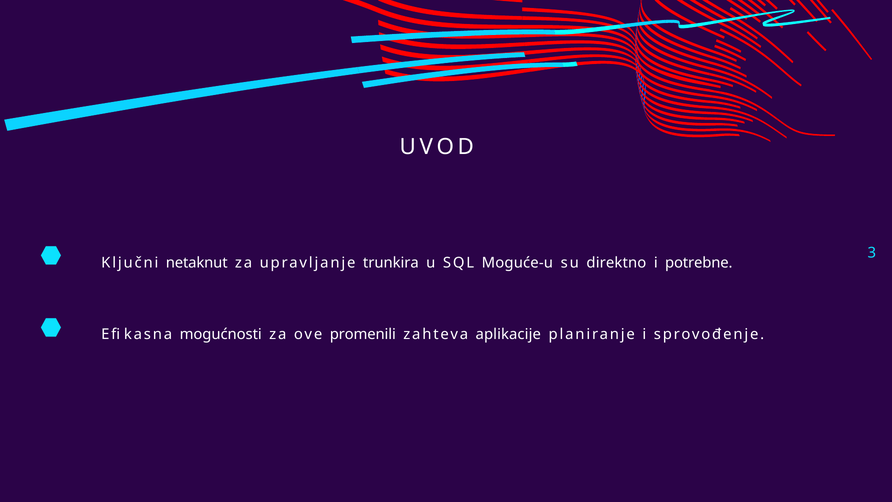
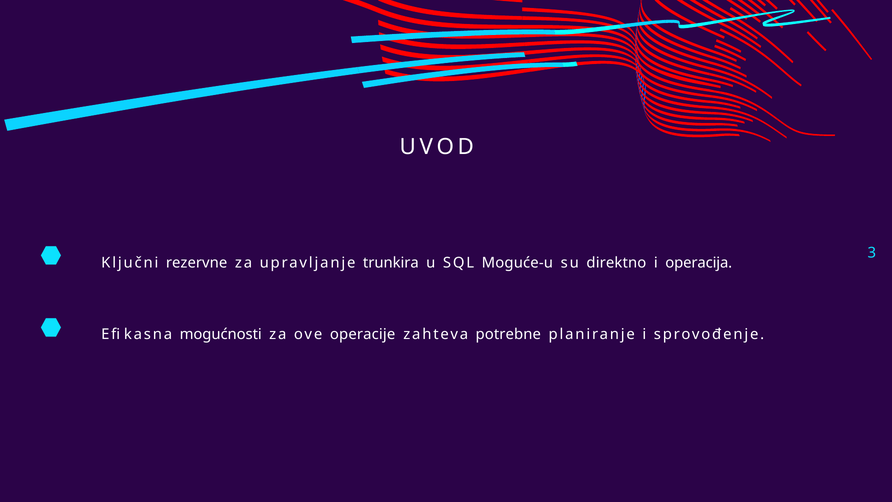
netaknut: netaknut -> rezervne (197, 263)
potrebne: potrebne -> operacija (699, 263)
promenili: promenili -> operacije (363, 334)
aplikacije: aplikacije -> potrebne (508, 334)
